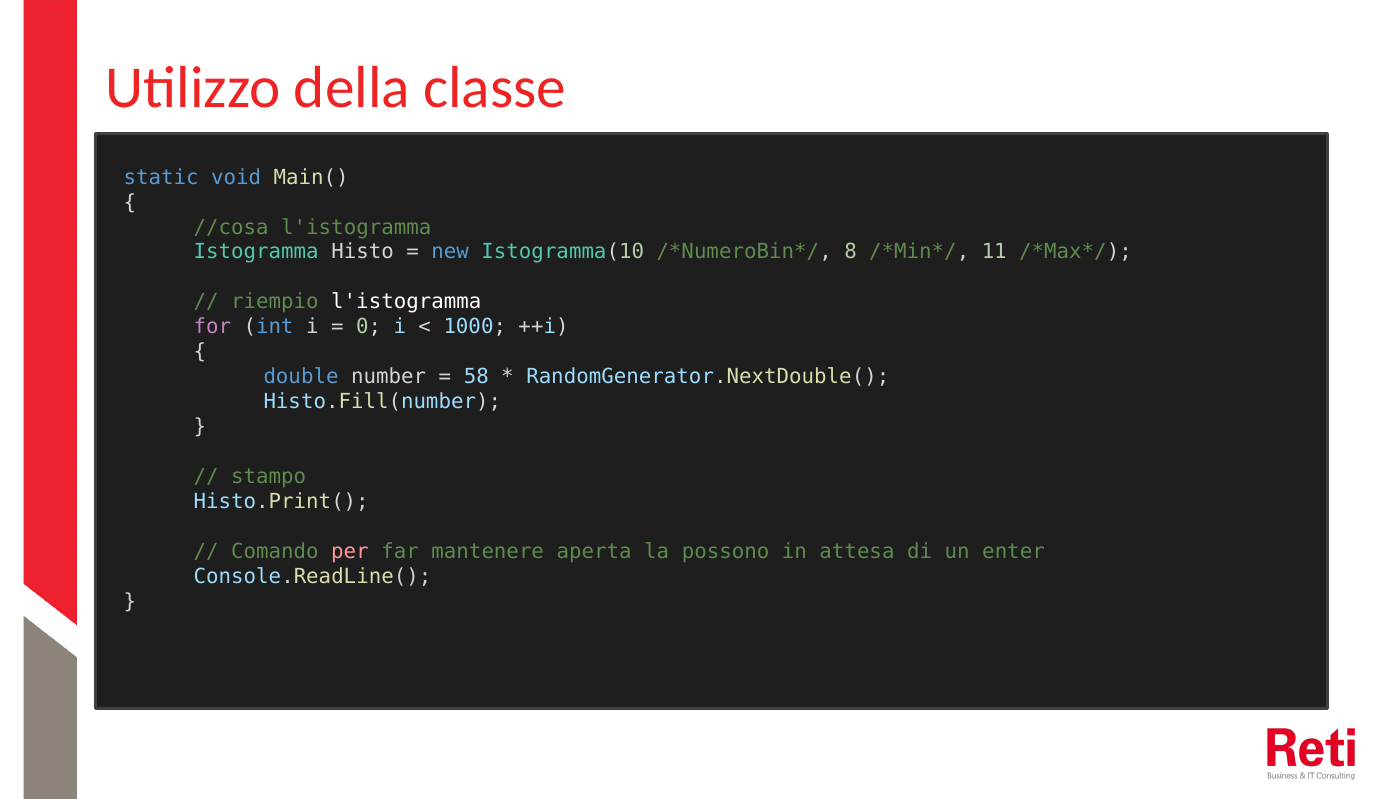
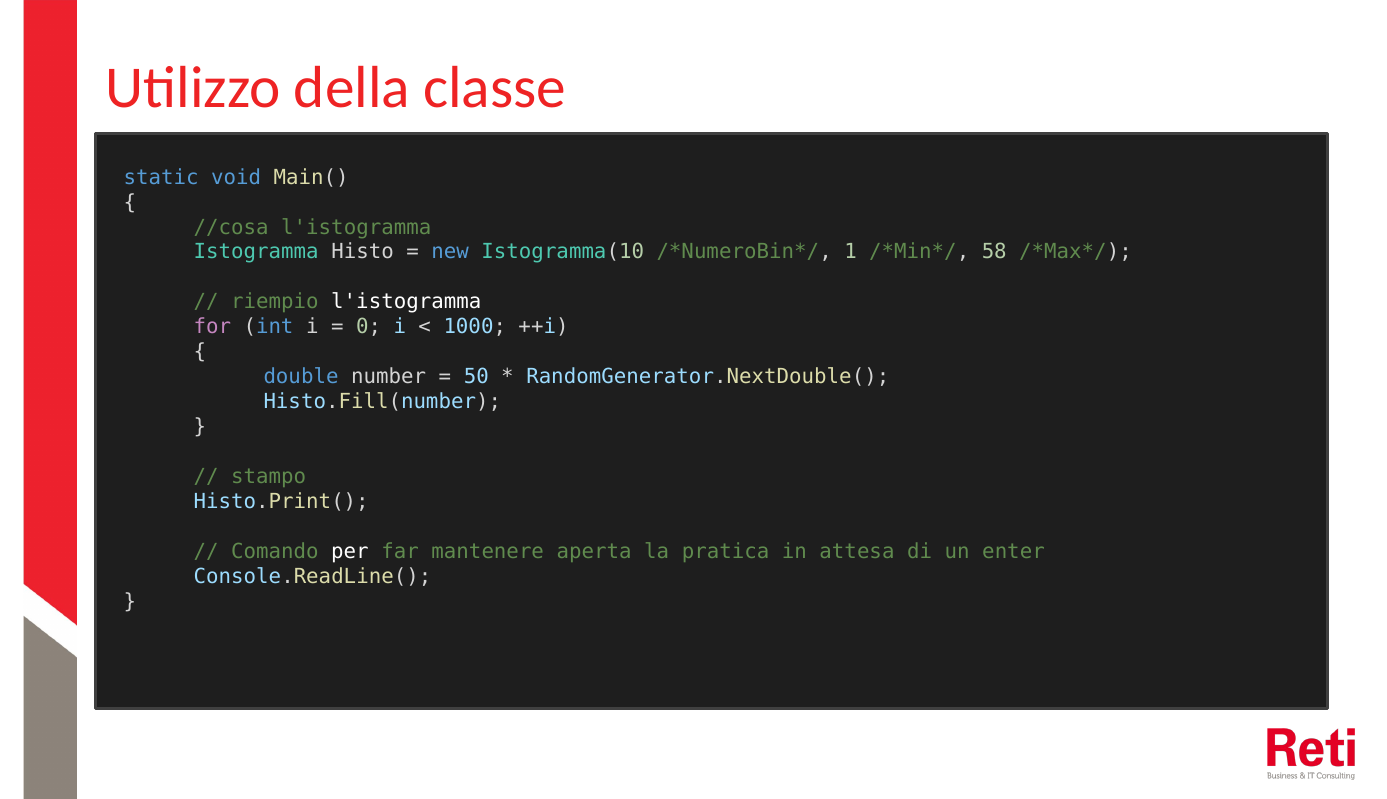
8: 8 -> 1 (851, 252)
11: 11 -> 58 (994, 252)
58: 58 -> 50 (476, 377)
per colour: pink -> white (350, 551)
possono: possono -> pratica (726, 551)
